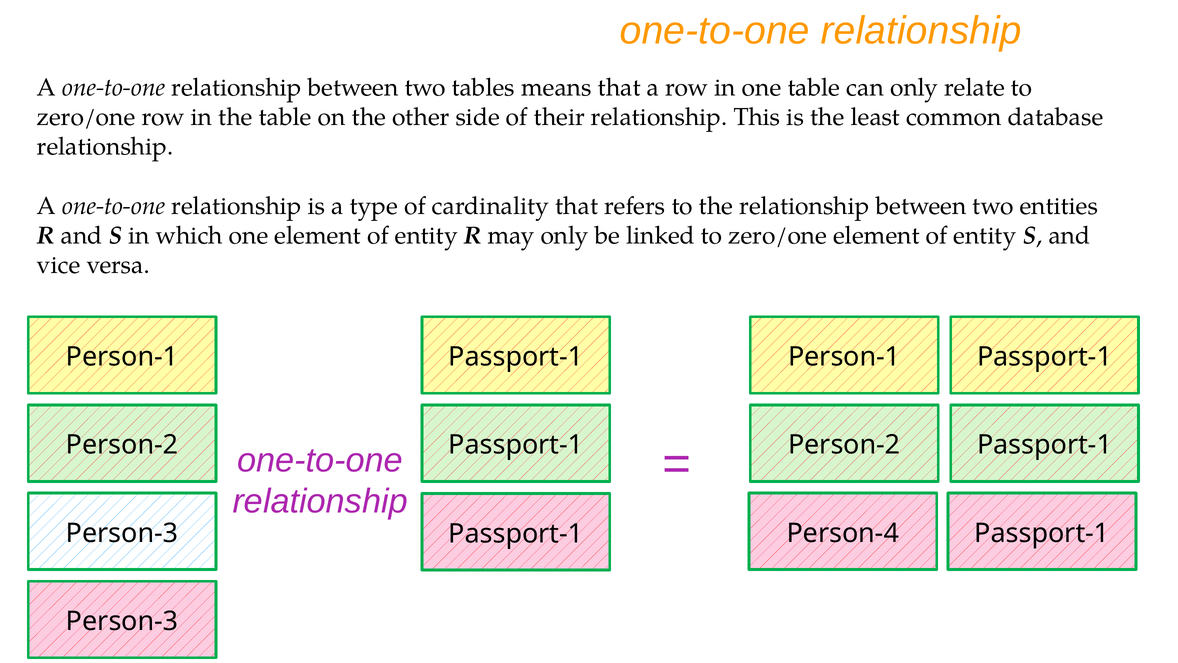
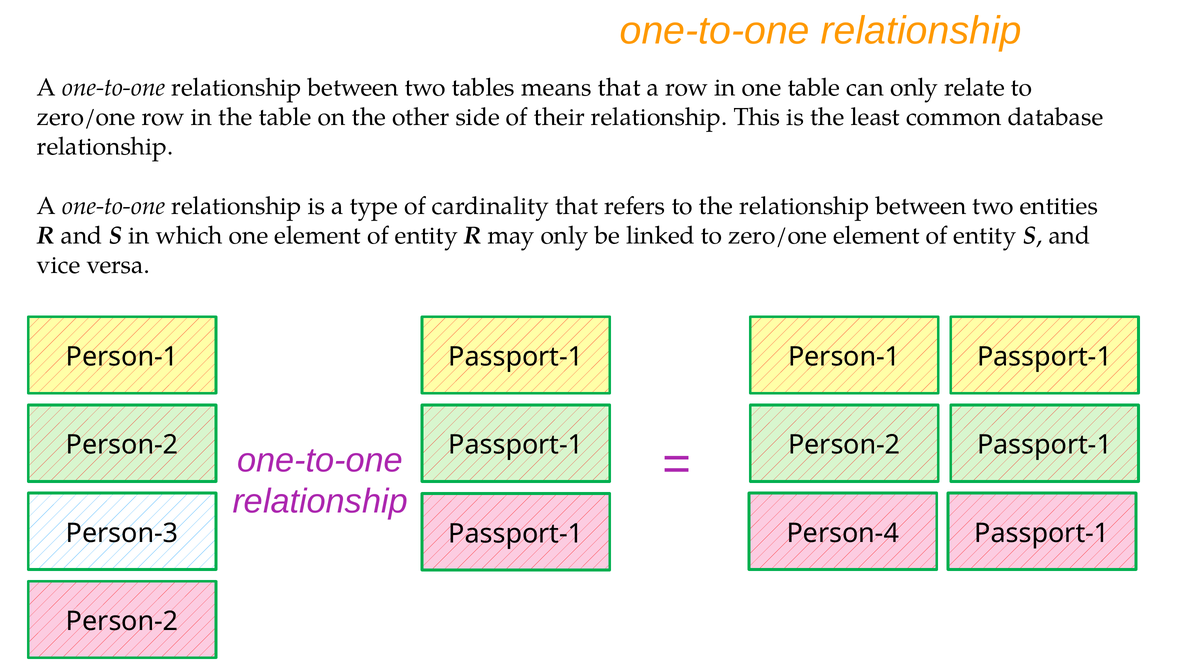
Person-3: Person-3 -> Person-2 (122, 621)
